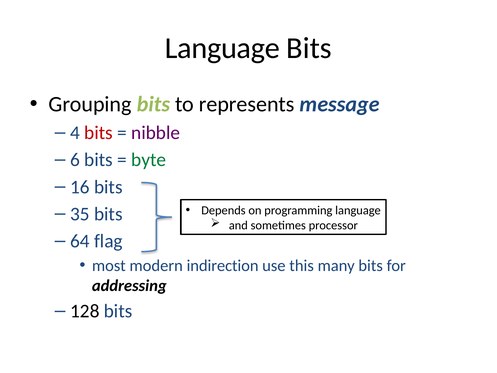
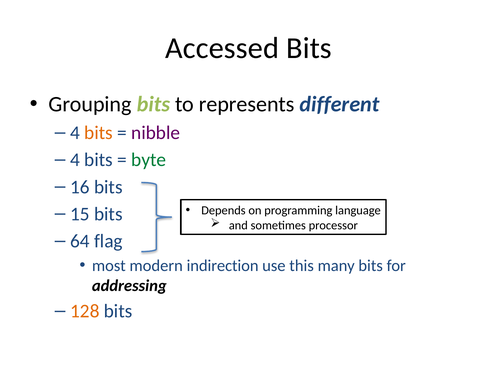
Language: Language -> Accessed (222, 48)
message: message -> different (340, 104)
bits colour: red -> orange (99, 133)
6: 6 -> 4 (75, 160)
35: 35 -> 15 (80, 214)
128 colour: black -> orange (85, 311)
